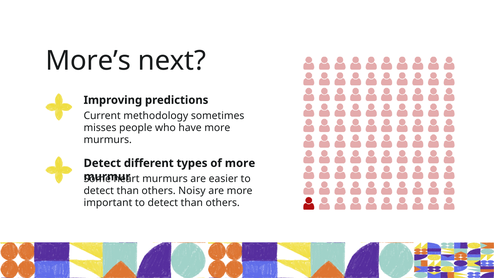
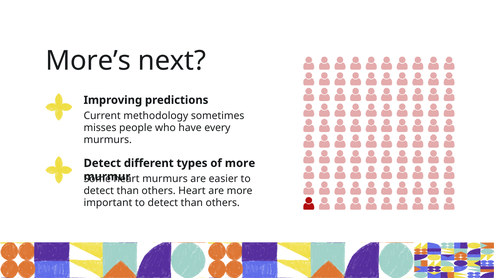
have more: more -> every (217, 128)
others Noisy: Noisy -> Heart (192, 191)
